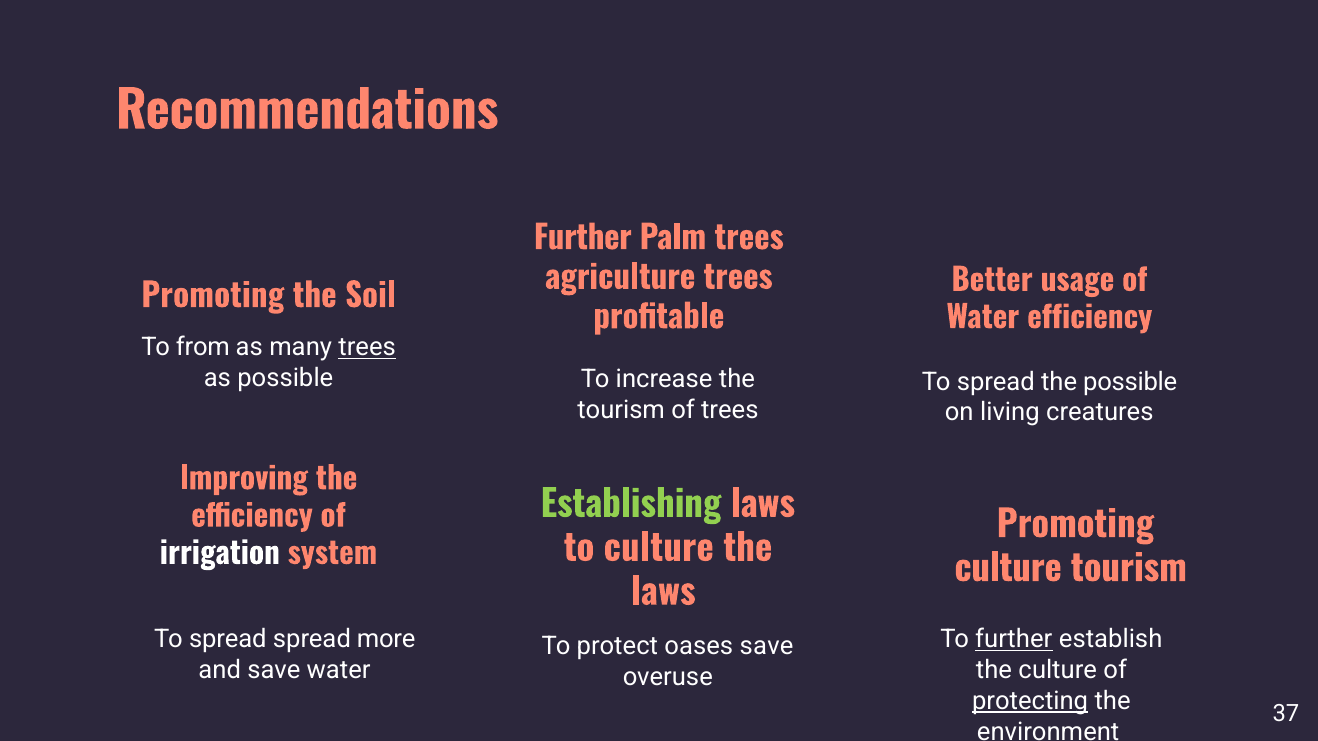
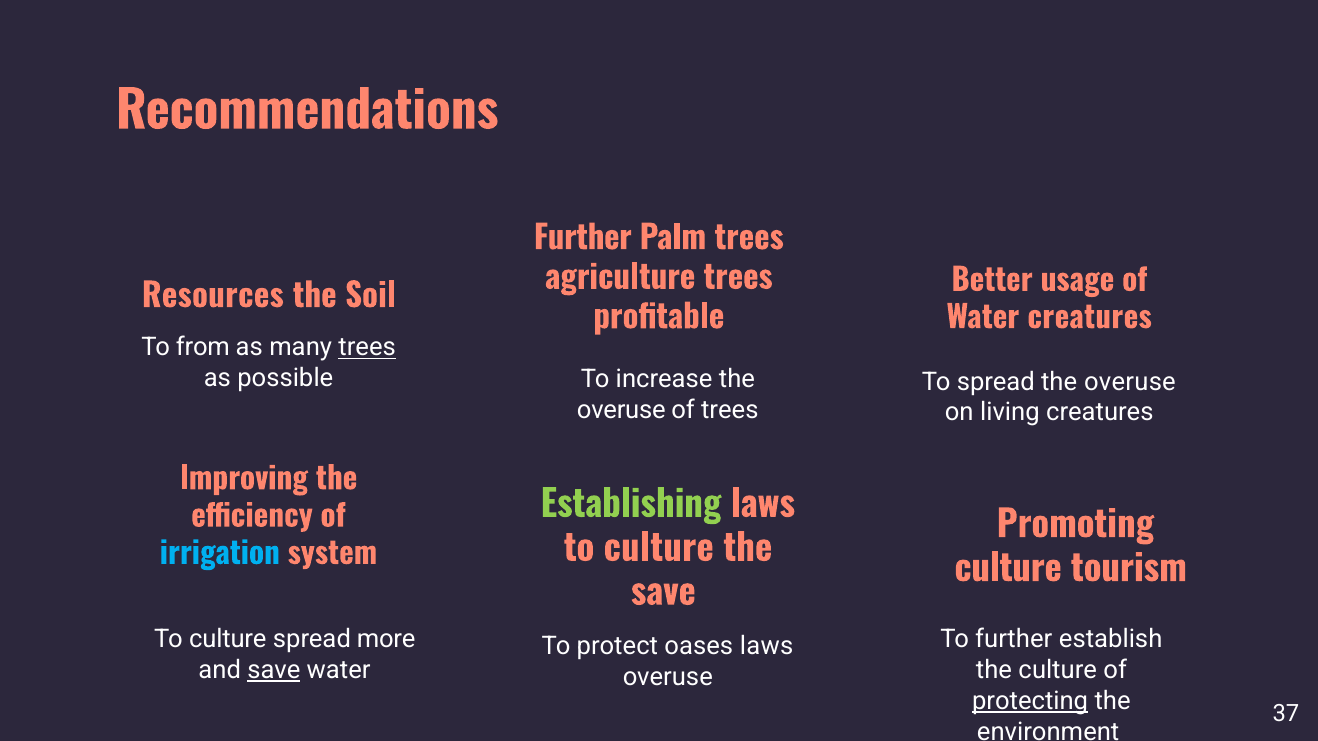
Promoting: Promoting -> Resources (213, 296)
Water efficiency: efficiency -> creatures (1090, 318)
possible: possible -> overuse (1130, 382)
tourism: tourism -> overuse (621, 410)
irrigation colour: white -> light blue (220, 554)
laws: laws -> save (663, 593)
spread: spread -> culture (228, 640)
further underline: present -> none (1014, 640)
oases save: save -> laws (767, 646)
save underline: none -> present (274, 671)
